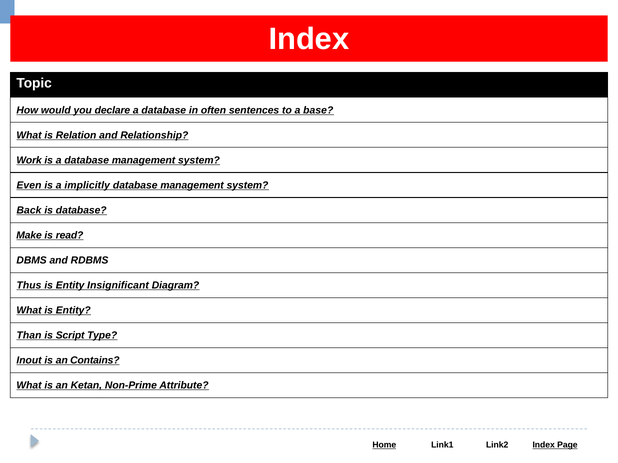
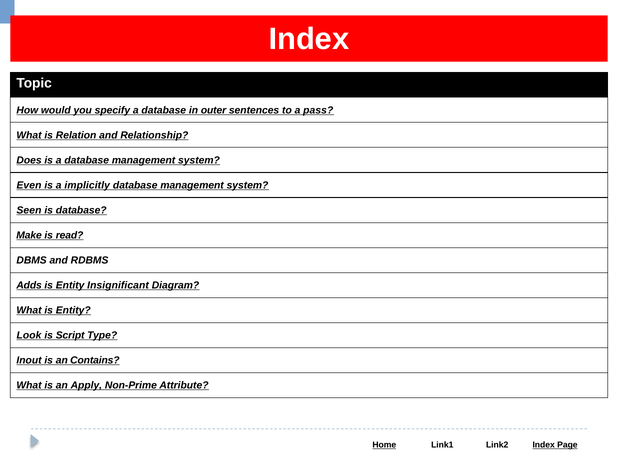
declare: declare -> specify (112, 110)
often: often -> outer (214, 110)
base: base -> pass (318, 110)
Work: Work -> Does (29, 160)
Back: Back -> Seen (29, 210)
Thus: Thus -> Adds (29, 286)
Than: Than -> Look (29, 336)
Ketan: Ketan -> Apply (86, 386)
